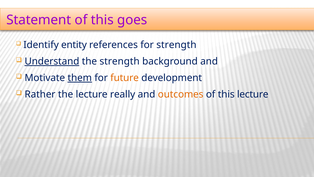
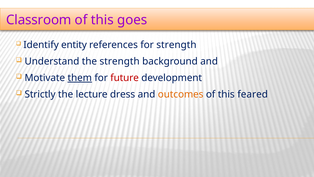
Statement: Statement -> Classroom (39, 20)
Understand underline: present -> none (52, 61)
future colour: orange -> red (125, 78)
Rather: Rather -> Strictly (40, 94)
really: really -> dress (123, 94)
this lecture: lecture -> feared (253, 94)
